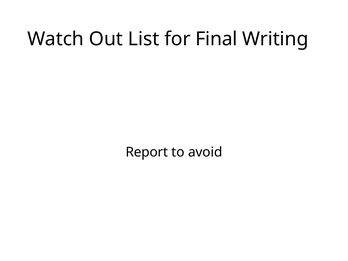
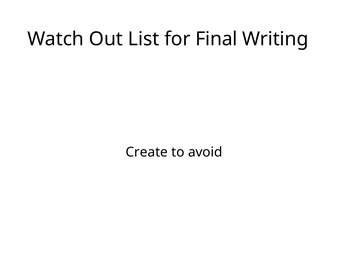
Report: Report -> Create (147, 152)
